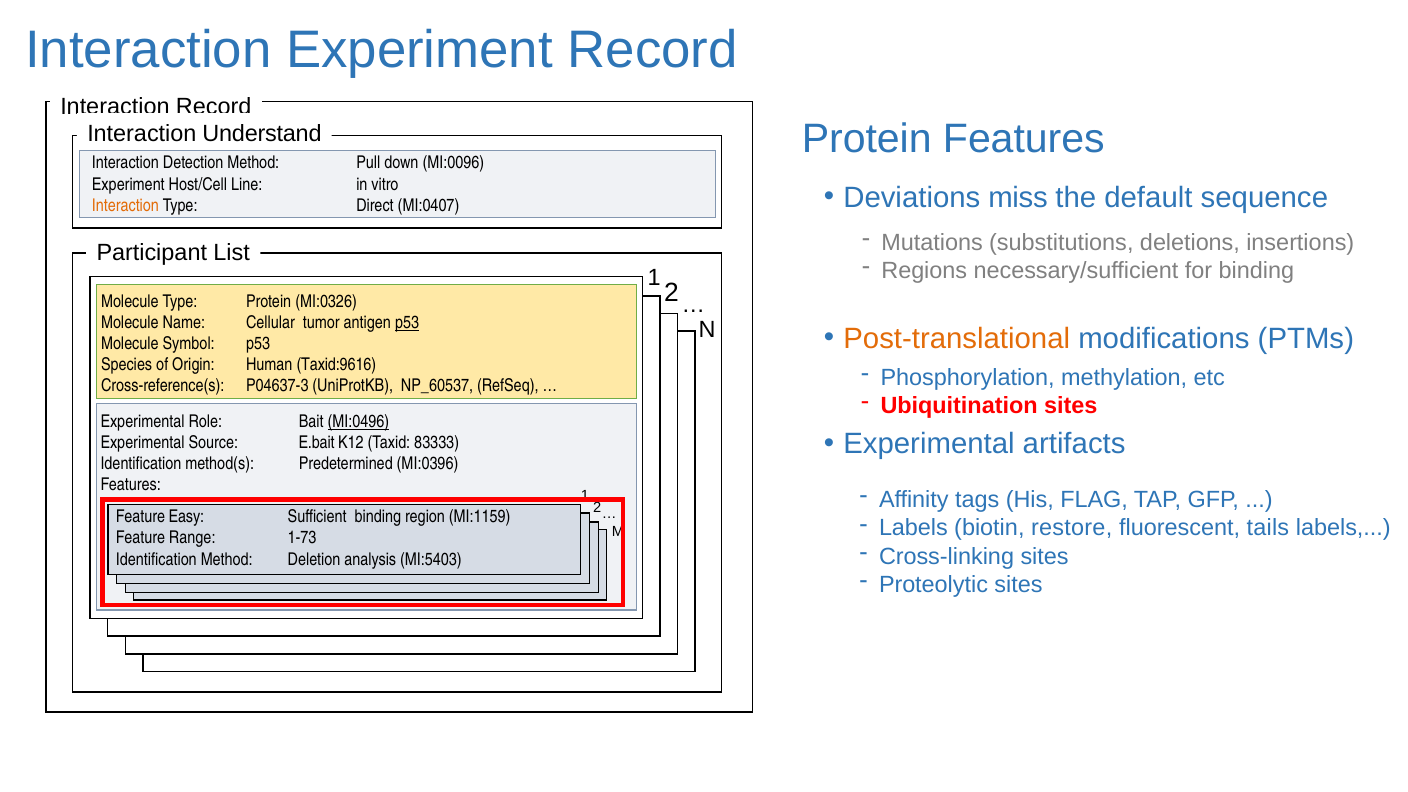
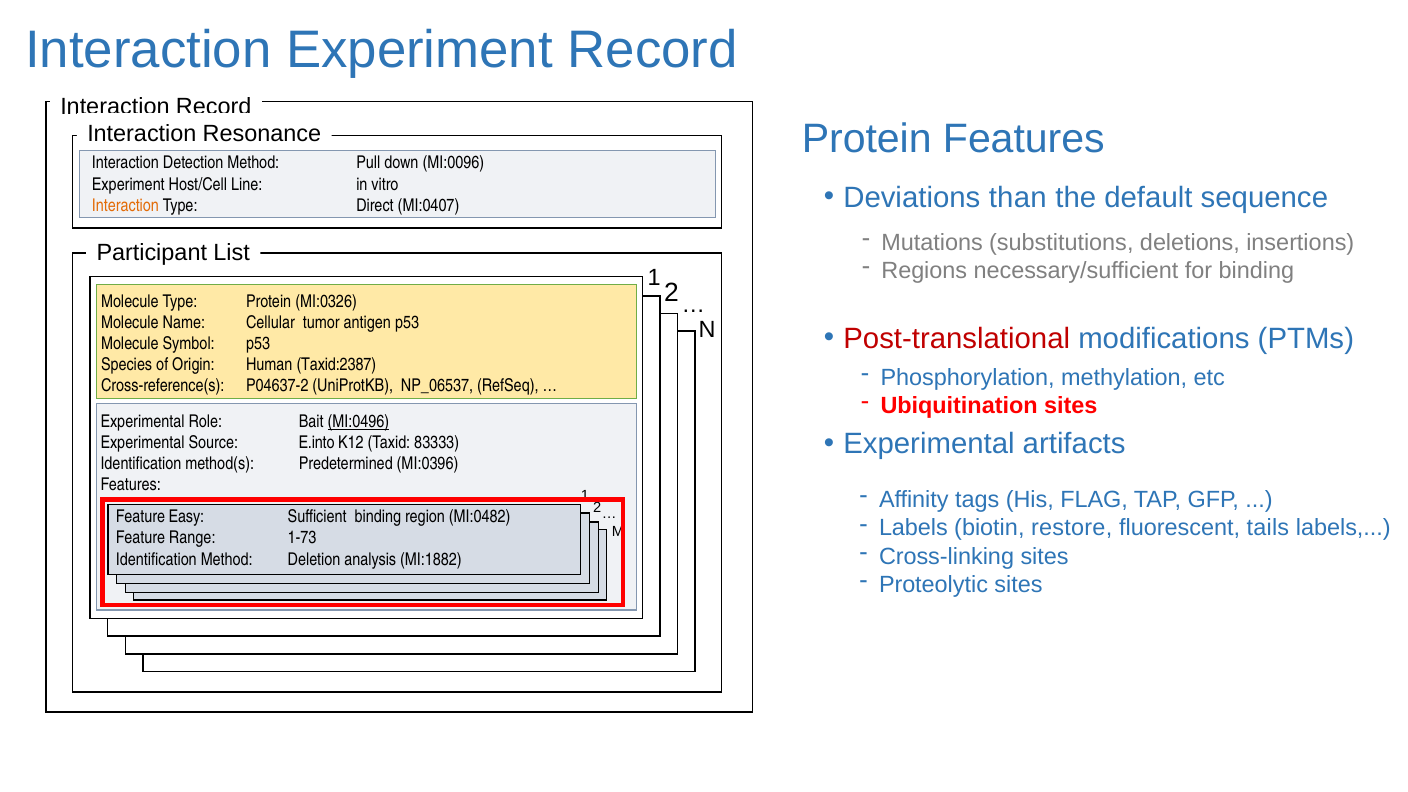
Understand: Understand -> Resonance (262, 134)
miss: miss -> than (1018, 198)
p53 underline: present -> none (407, 323)
Post-translational colour: orange -> red (957, 338)
Taxid:9616: Taxid:9616 -> Taxid:2387 (336, 365)
P04637-3: P04637-3 -> P04637-2 (277, 386)
NP_60537: NP_60537 -> NP_06537 (437, 386)
E.bait: E.bait -> E.into (317, 443)
MI:1159: MI:1159 -> MI:0482 (480, 517)
MI:5403: MI:5403 -> MI:1882 (431, 559)
